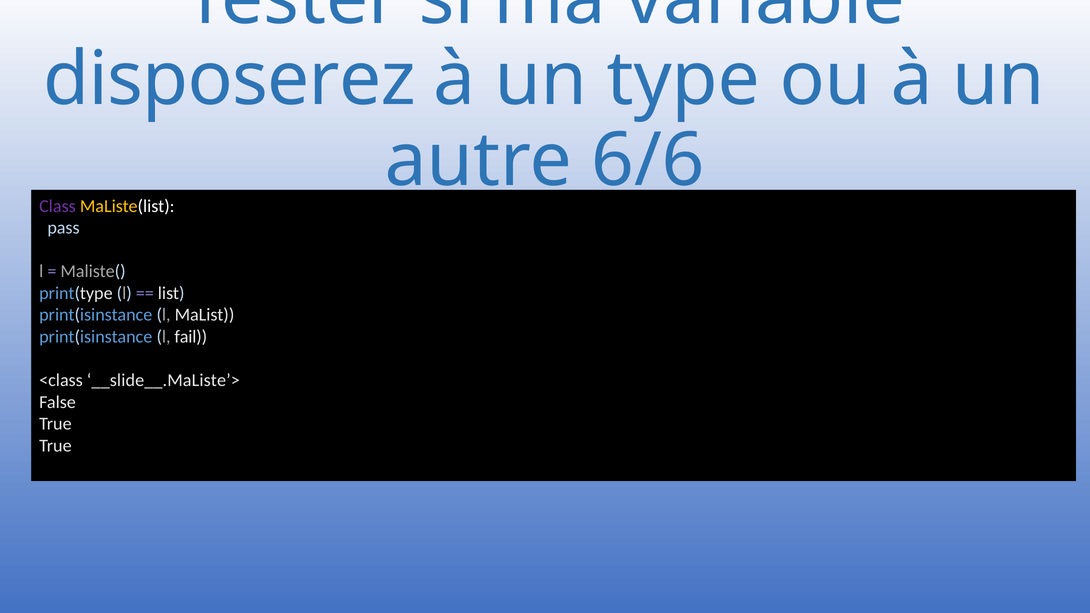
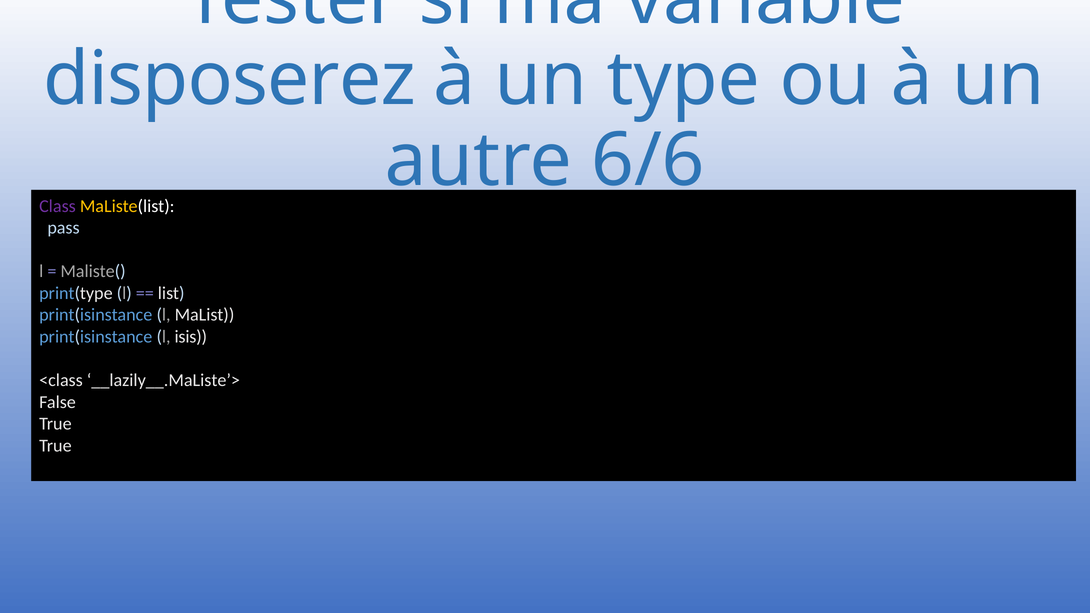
fail: fail -> isis (191, 337)
__slide__.MaListe’>: __slide__.MaListe’> -> __lazily__.MaListe’> (163, 380)
